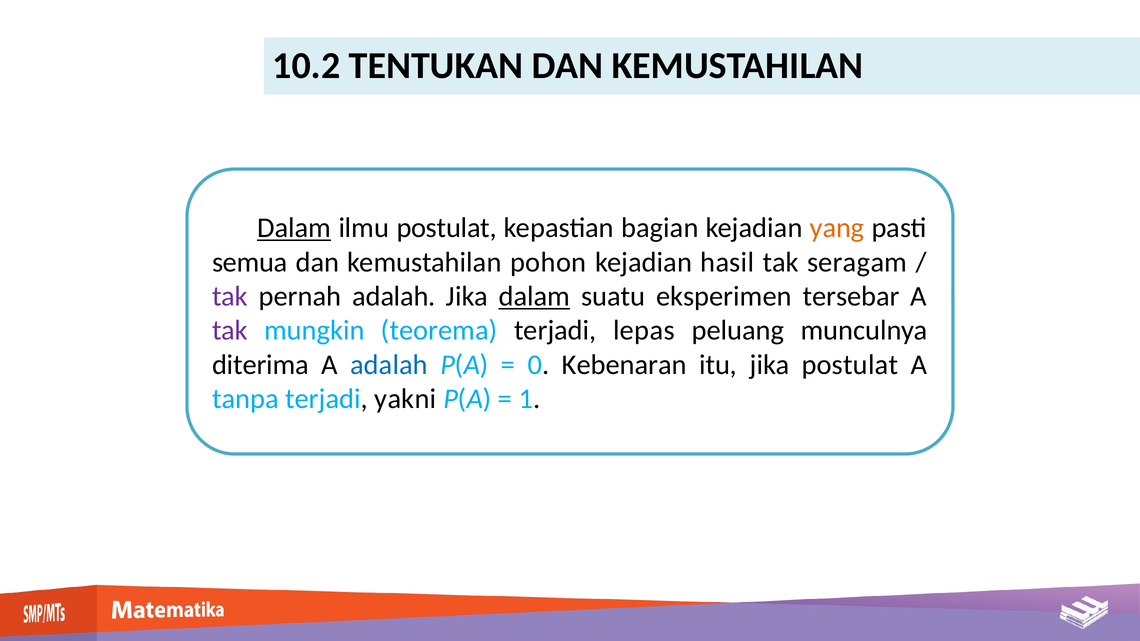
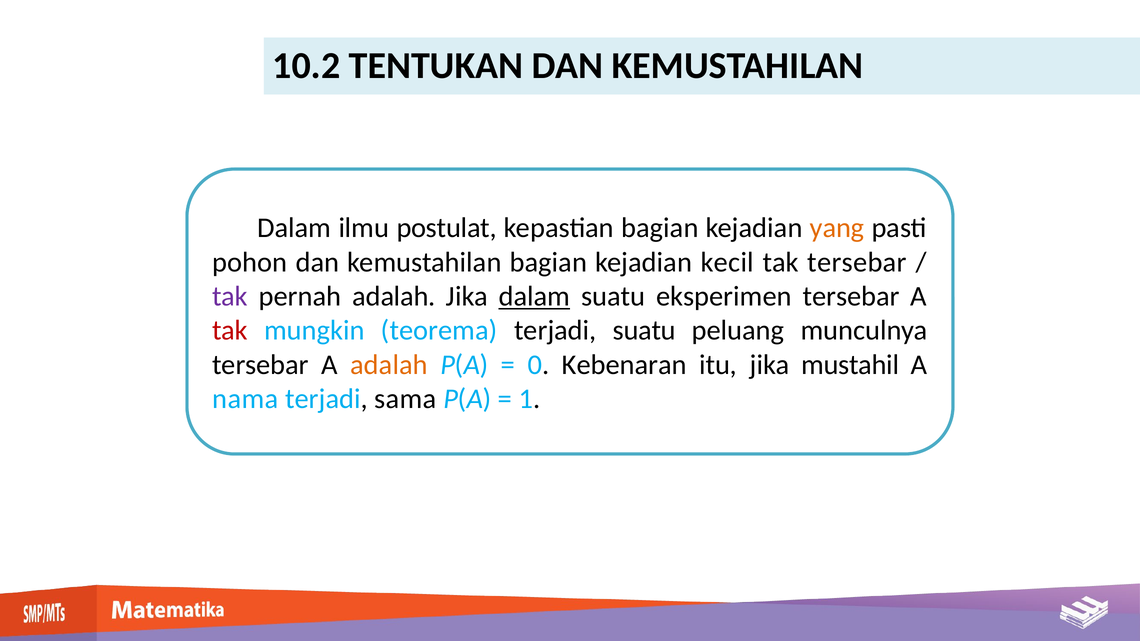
Dalam underline: present -> none (294, 228)
semua: semua -> pohon (250, 262)
kemustahilan pohon: pohon -> bagian (548, 262)
hasil: hasil -> kecil (727, 262)
tak seragam: seragam -> tersebar (857, 262)
tak colour: purple -> red (230, 331)
terjadi lepas: lepas -> suatu (644, 331)
diterima: diterima -> tersebar (260, 365)
adalah colour: blue -> orange (389, 365)
jika postulat: postulat -> mustahil (850, 365)
tanpa: tanpa -> nama (245, 399)
yakni: yakni -> sama (405, 399)
